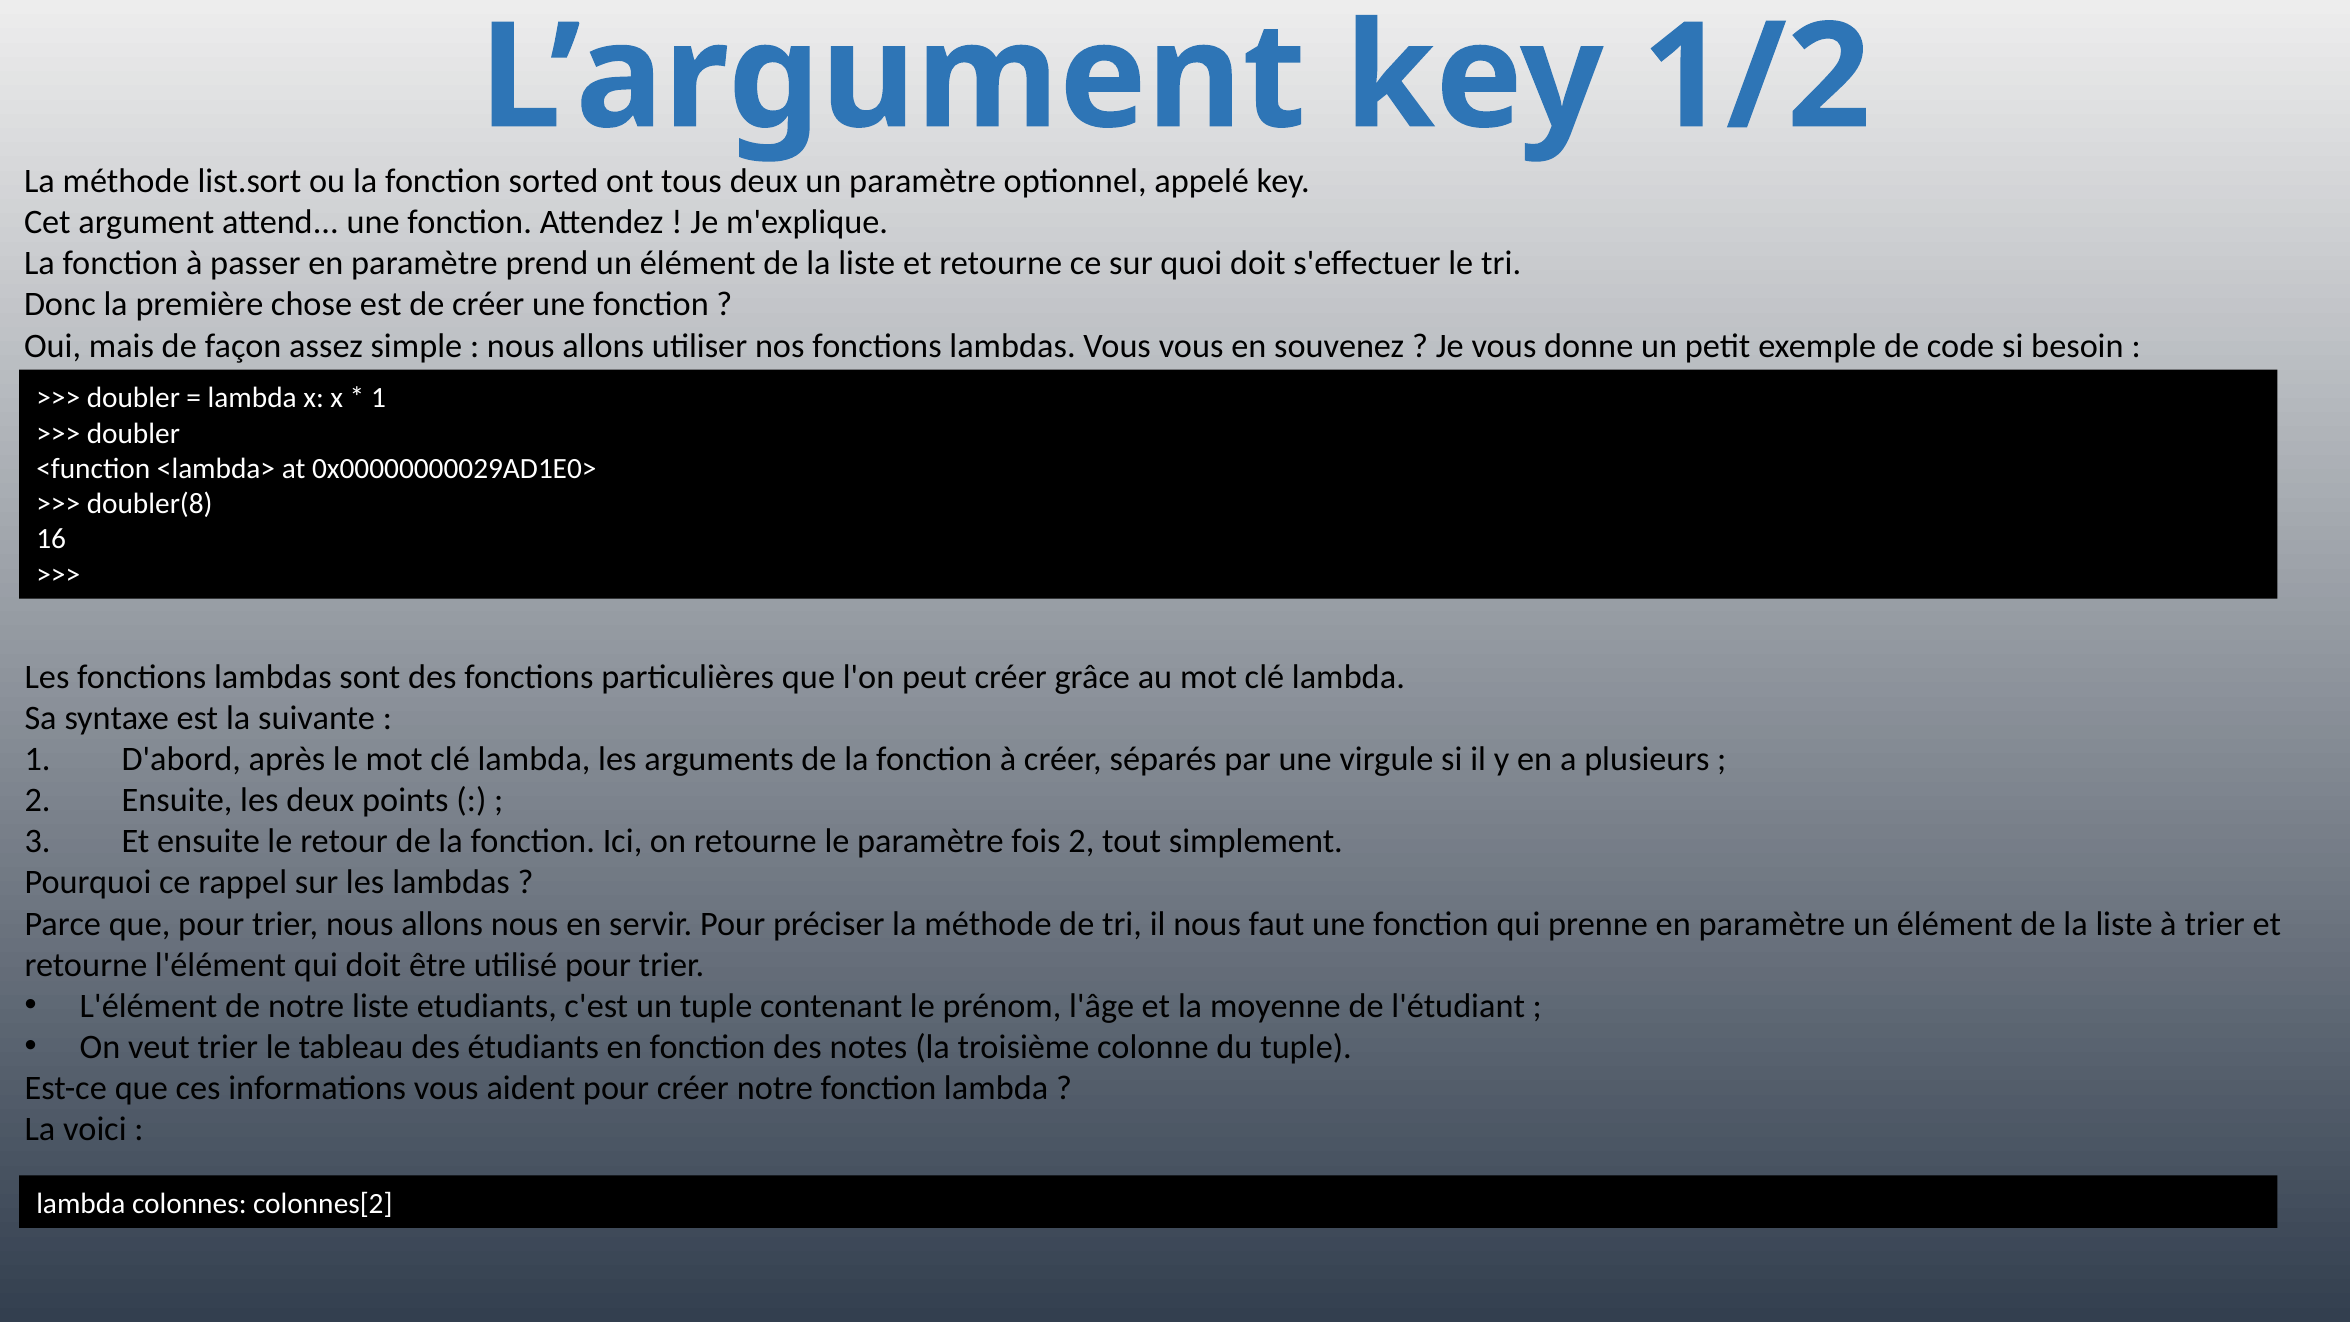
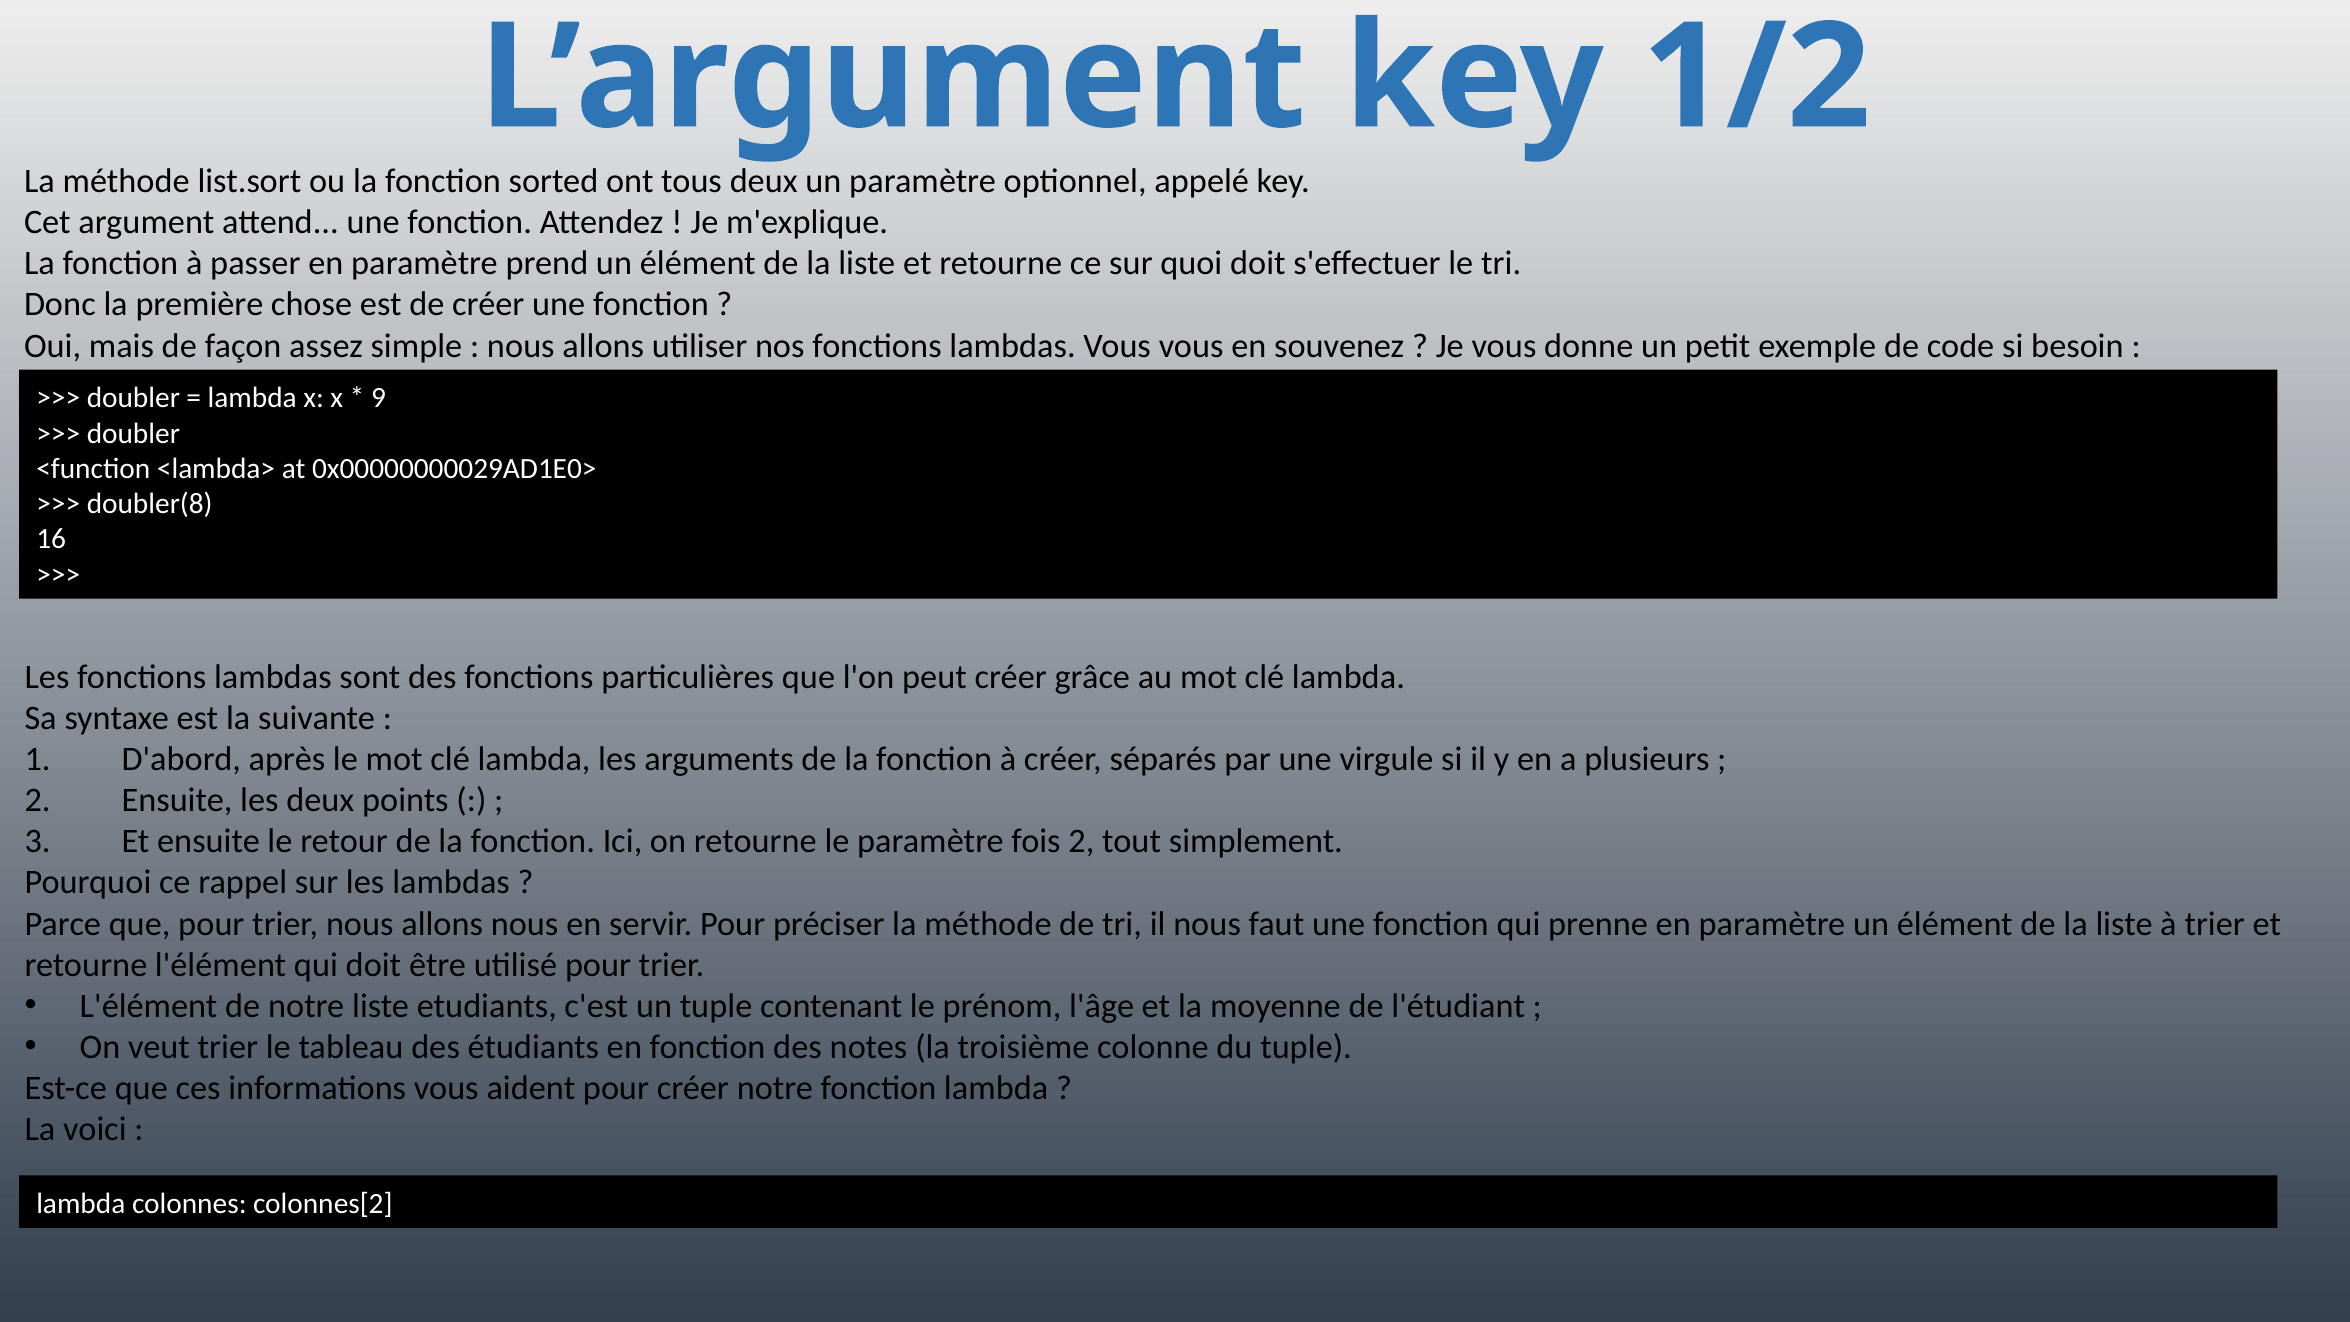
1: 1 -> 9 (379, 398)
